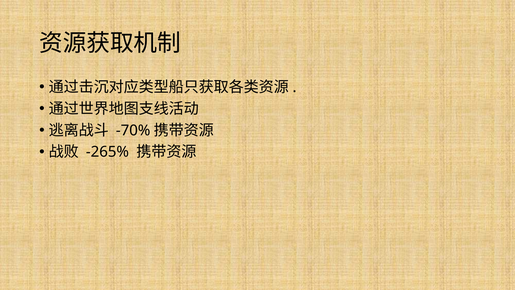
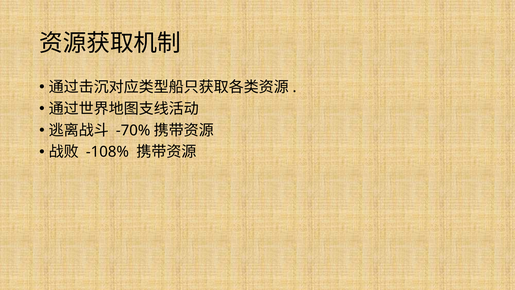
-265%: -265% -> -108% (107, 152)
